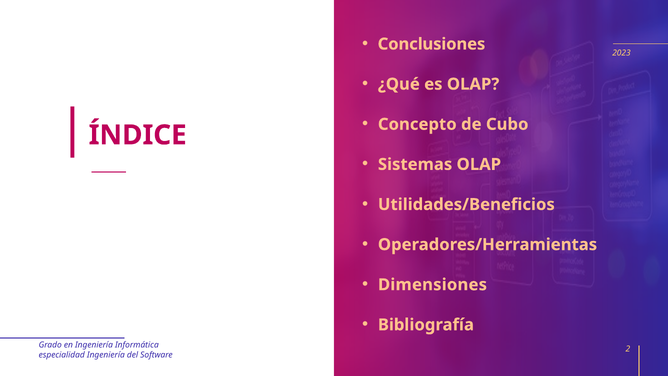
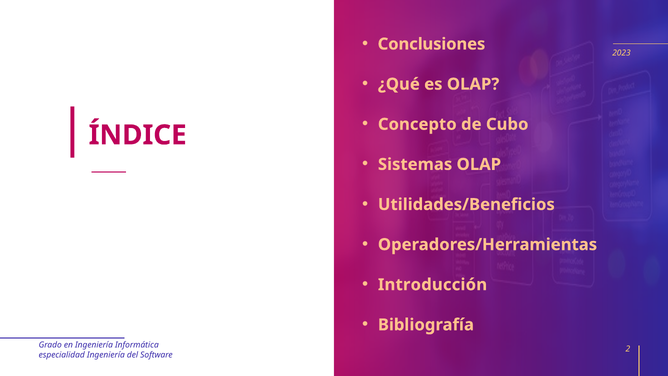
Dimensiones: Dimensiones -> Introducción (432, 285)
